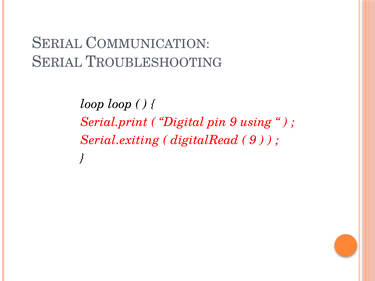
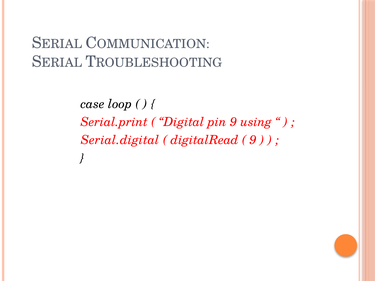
loop: loop -> case (93, 104)
Serial.exiting: Serial.exiting -> Serial.digital (120, 140)
